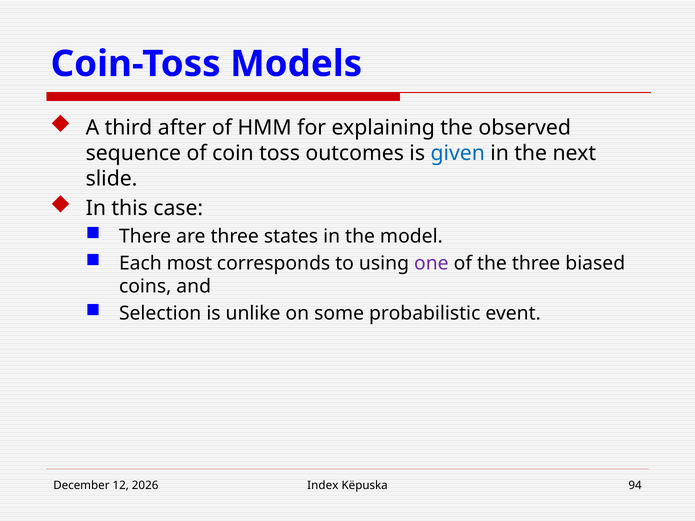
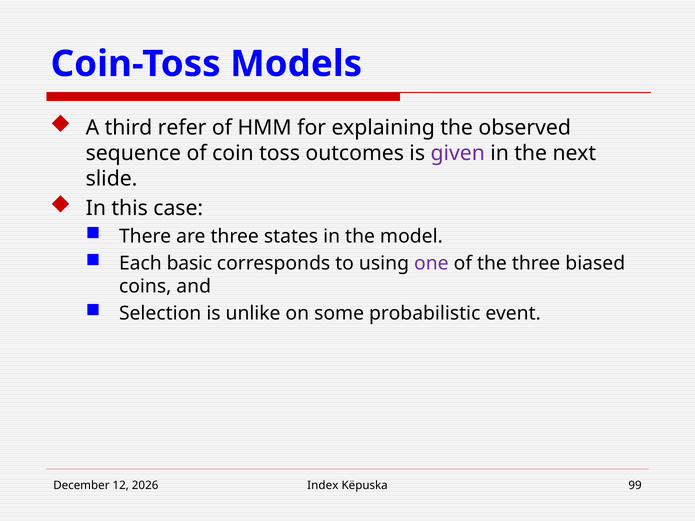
after: after -> refer (182, 128)
given colour: blue -> purple (458, 153)
most: most -> basic (189, 263)
94: 94 -> 99 (635, 486)
